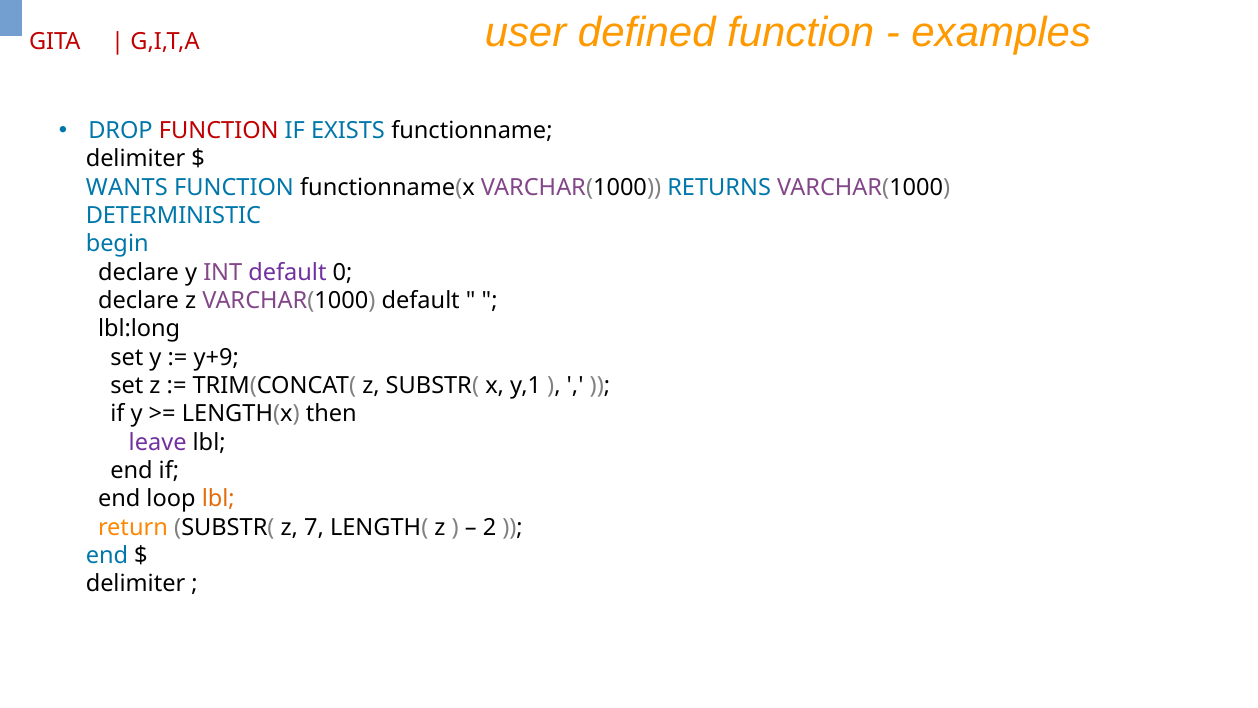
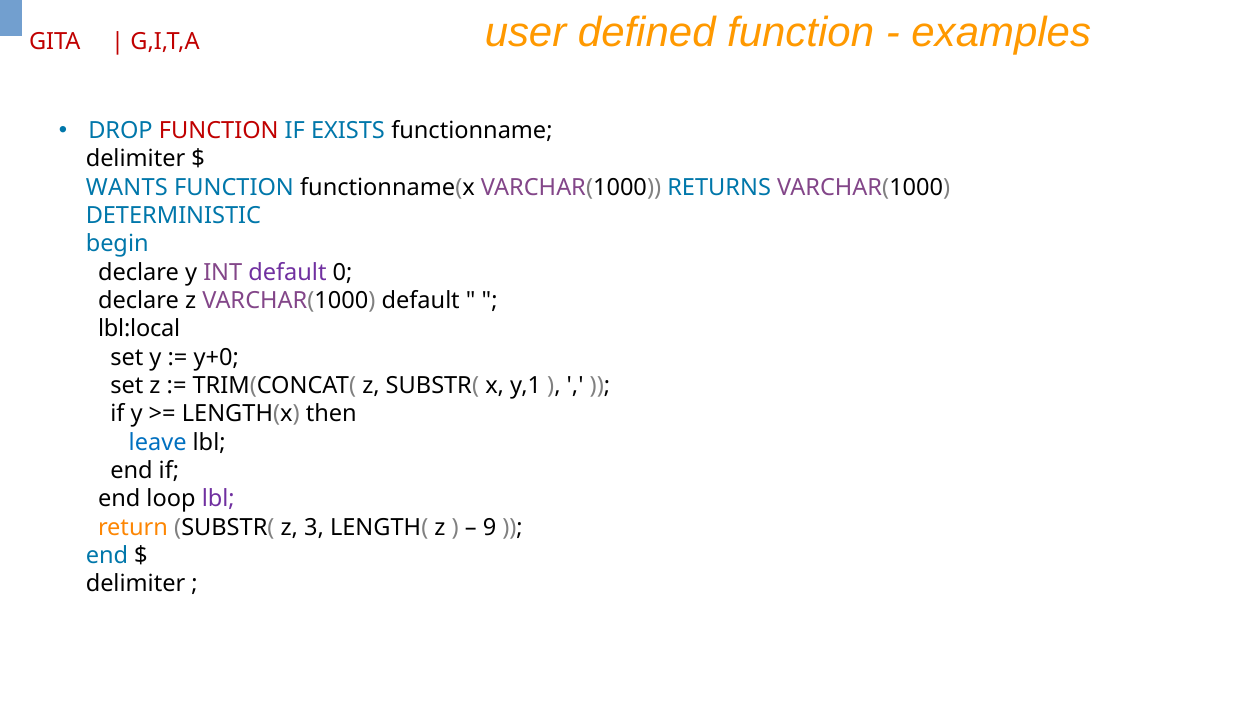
lbl:long: lbl:long -> lbl:local (139, 329)
y+9: y+9 -> y+0 (216, 357)
leave colour: purple -> blue (158, 442)
lbl colour: orange -> purple (218, 499)
7: 7 -> 3 (314, 527)
2: 2 -> 9 (490, 527)
